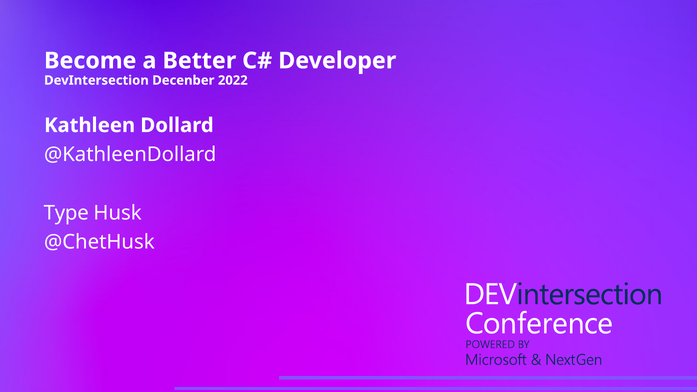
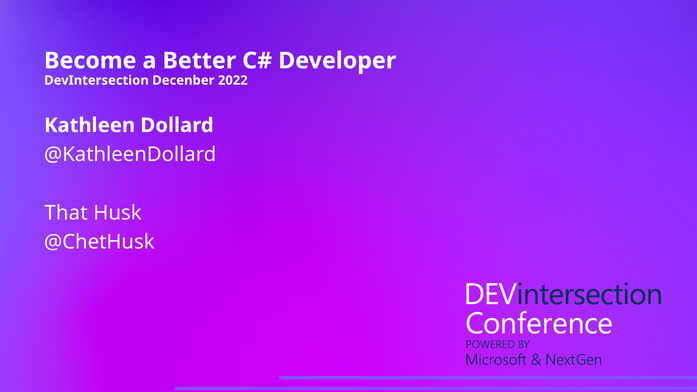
Type: Type -> That (66, 213)
